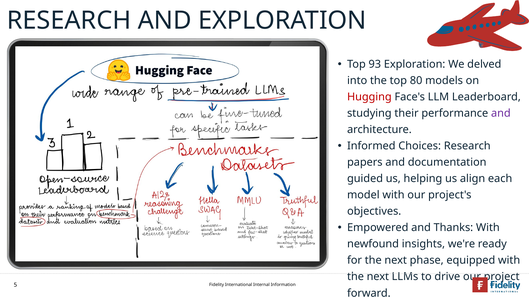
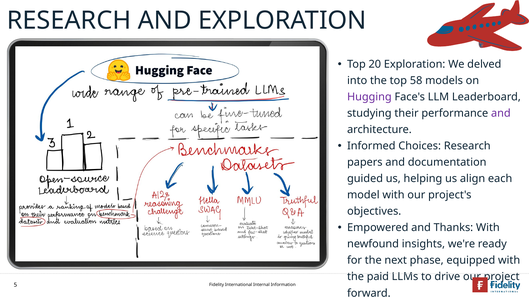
93: 93 -> 20 (375, 64)
80: 80 -> 58 (416, 81)
Hugging colour: red -> purple (369, 97)
next: next -> paid (378, 277)
